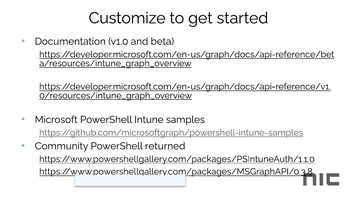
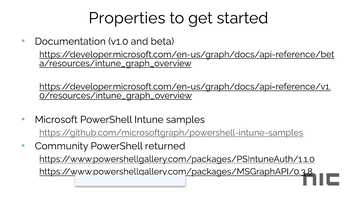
Customize: Customize -> Properties (127, 18)
